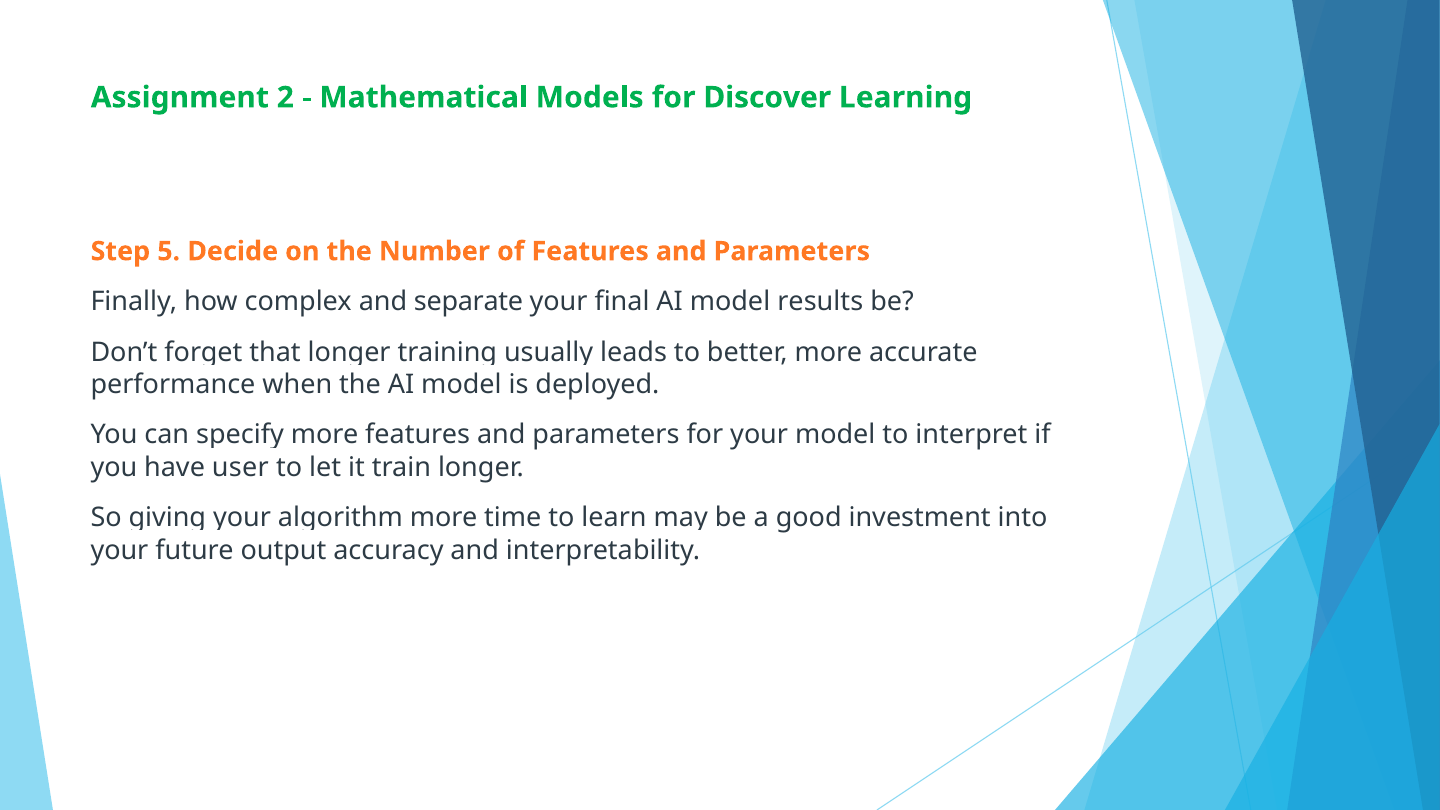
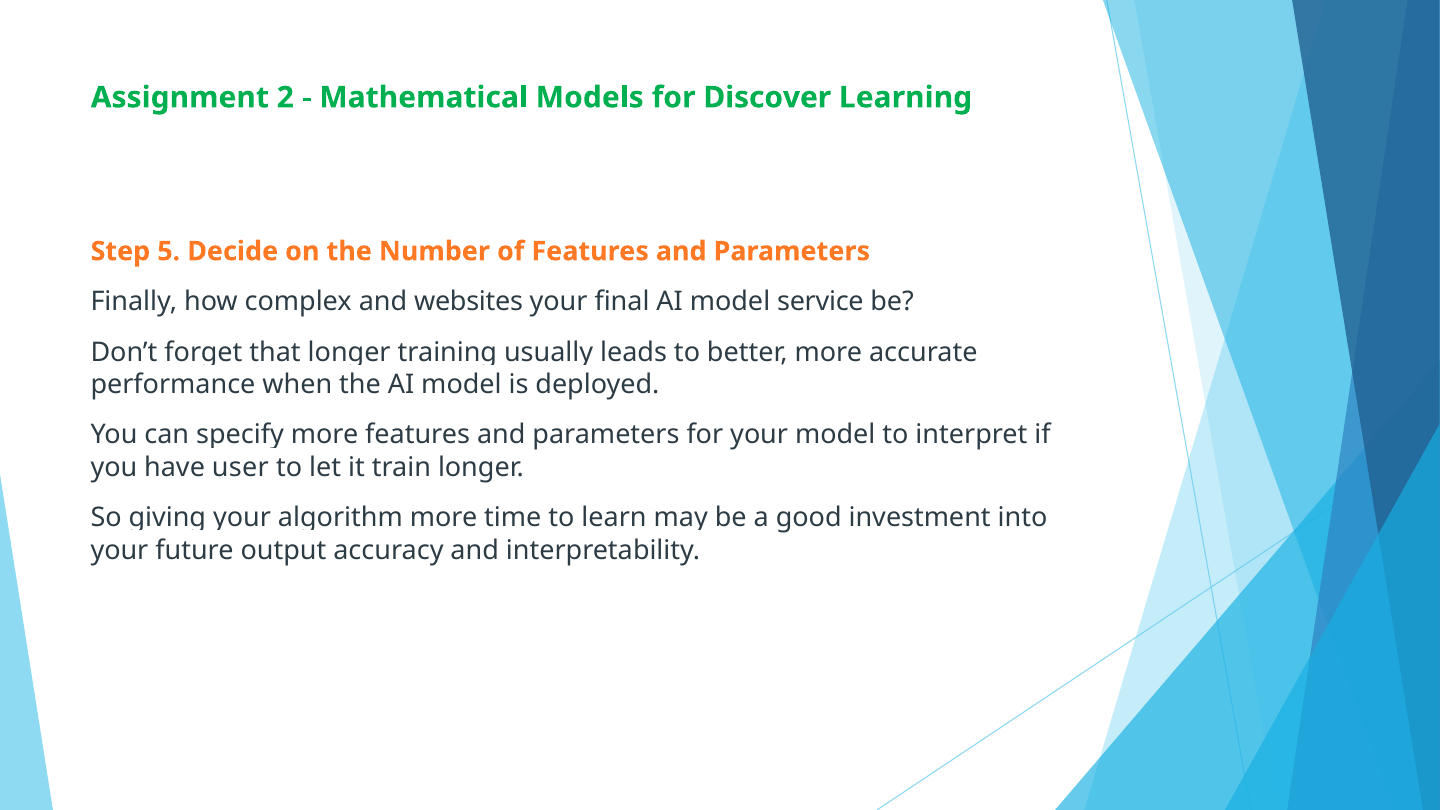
separate: separate -> websites (469, 302)
results: results -> service (820, 302)
